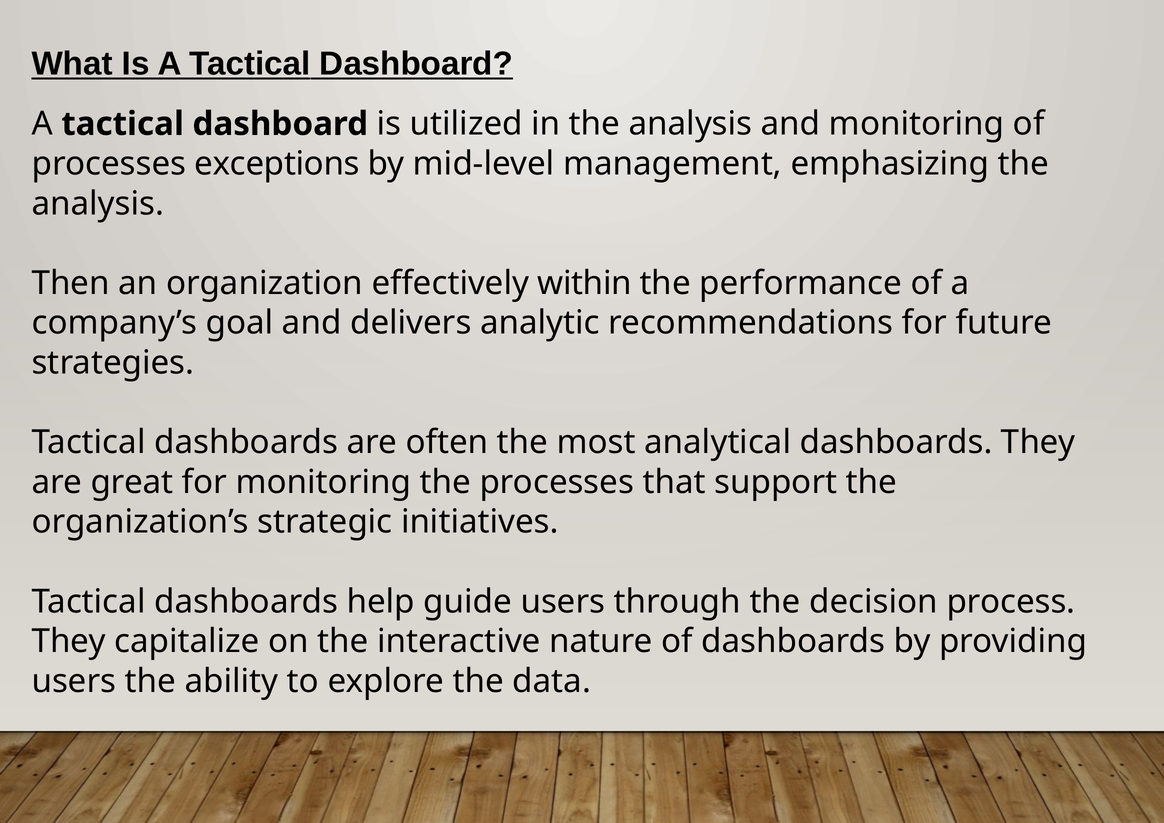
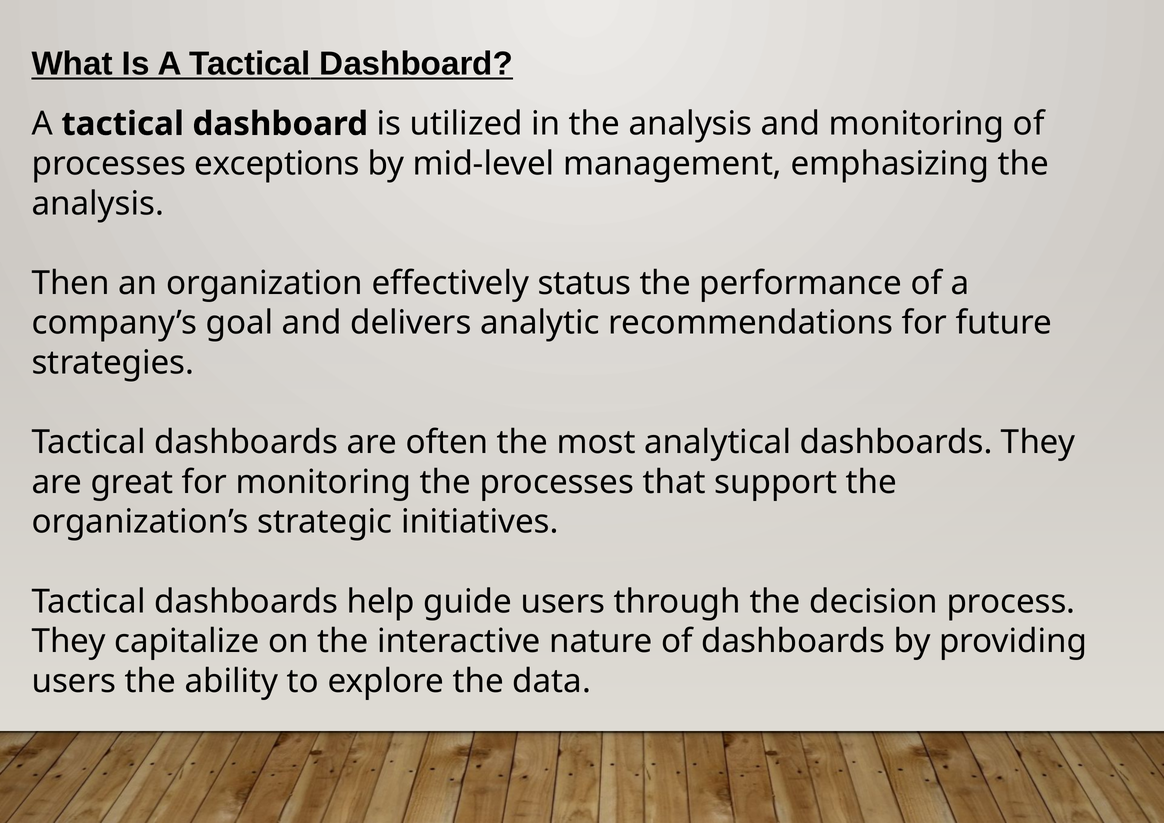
within: within -> status (585, 283)
